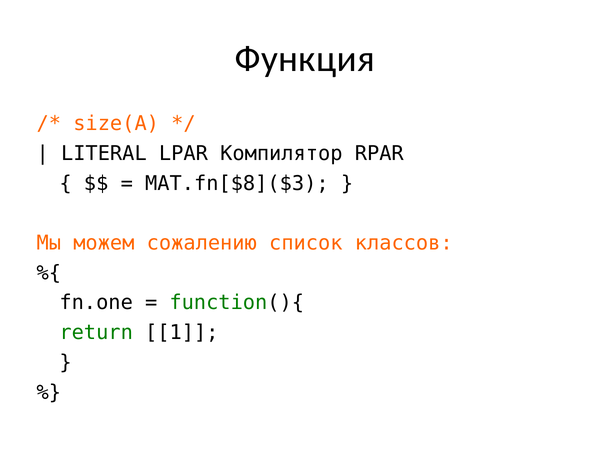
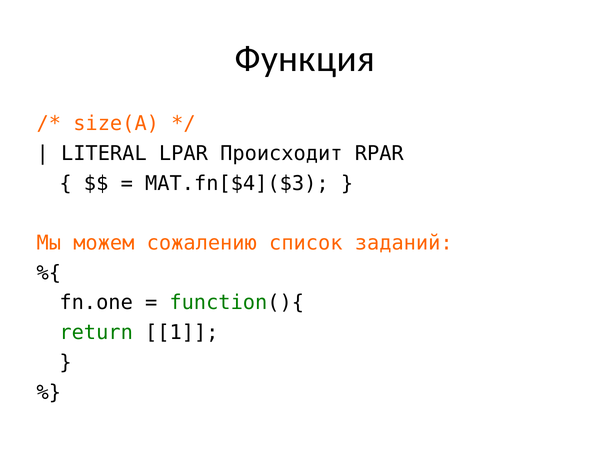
Компилятор: Компилятор -> Происходит (281, 153)
MAT.fn[$8]($3: MAT.fn[$8]($3 -> MAT.fn[$4]($3 (237, 183)
классов: классов -> заданий (404, 243)
